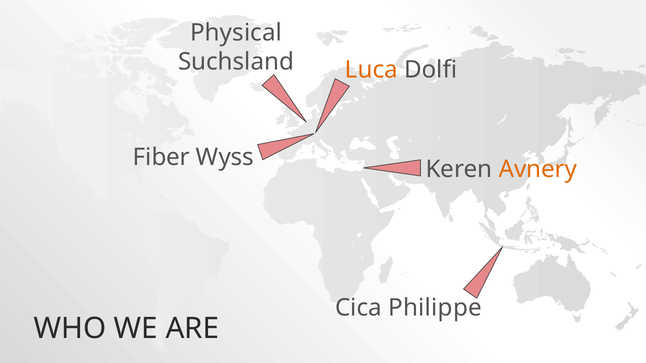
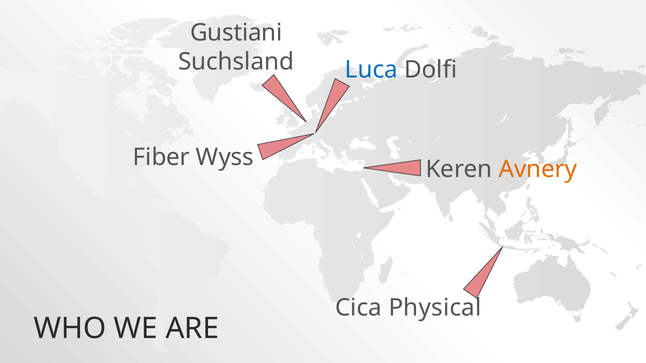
Physical: Physical -> Gustiani (236, 33)
Luca colour: orange -> blue (371, 70)
Philippe: Philippe -> Physical (435, 308)
